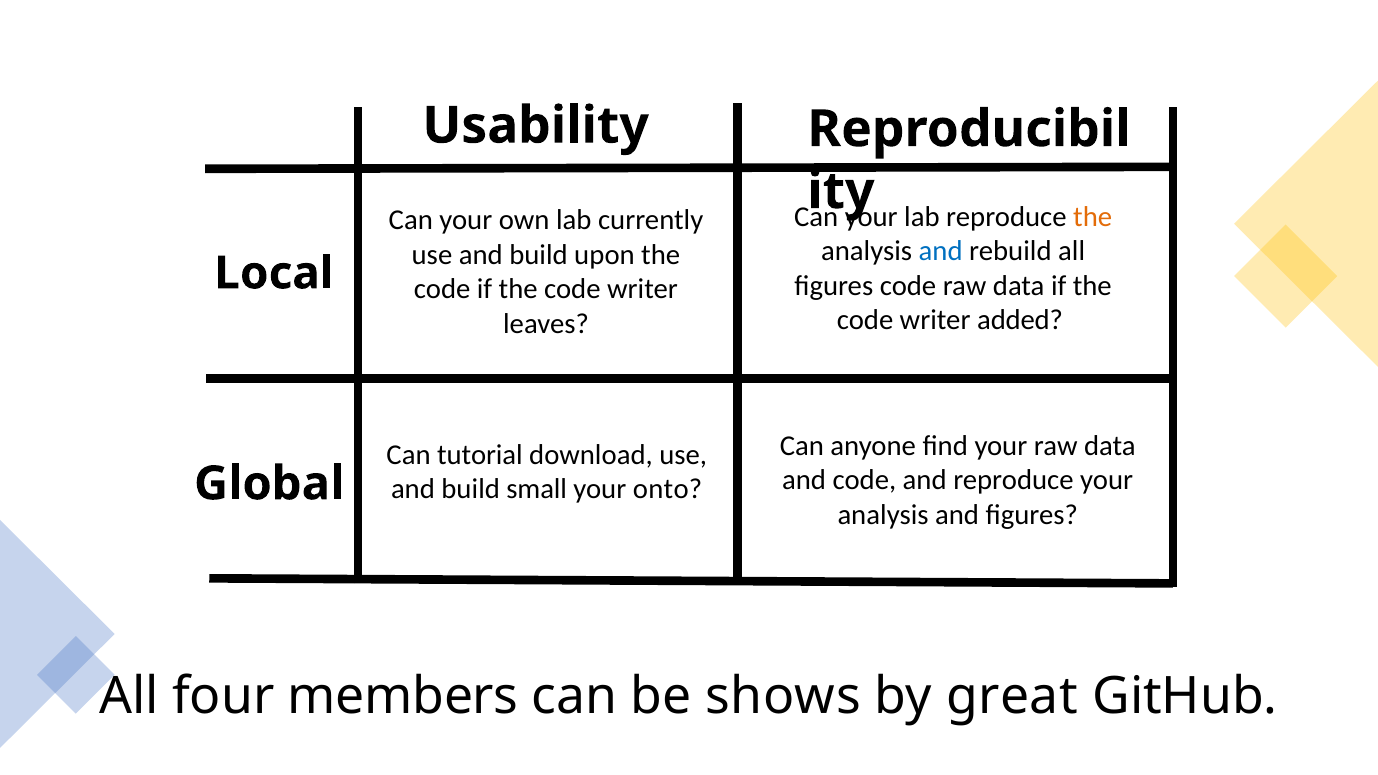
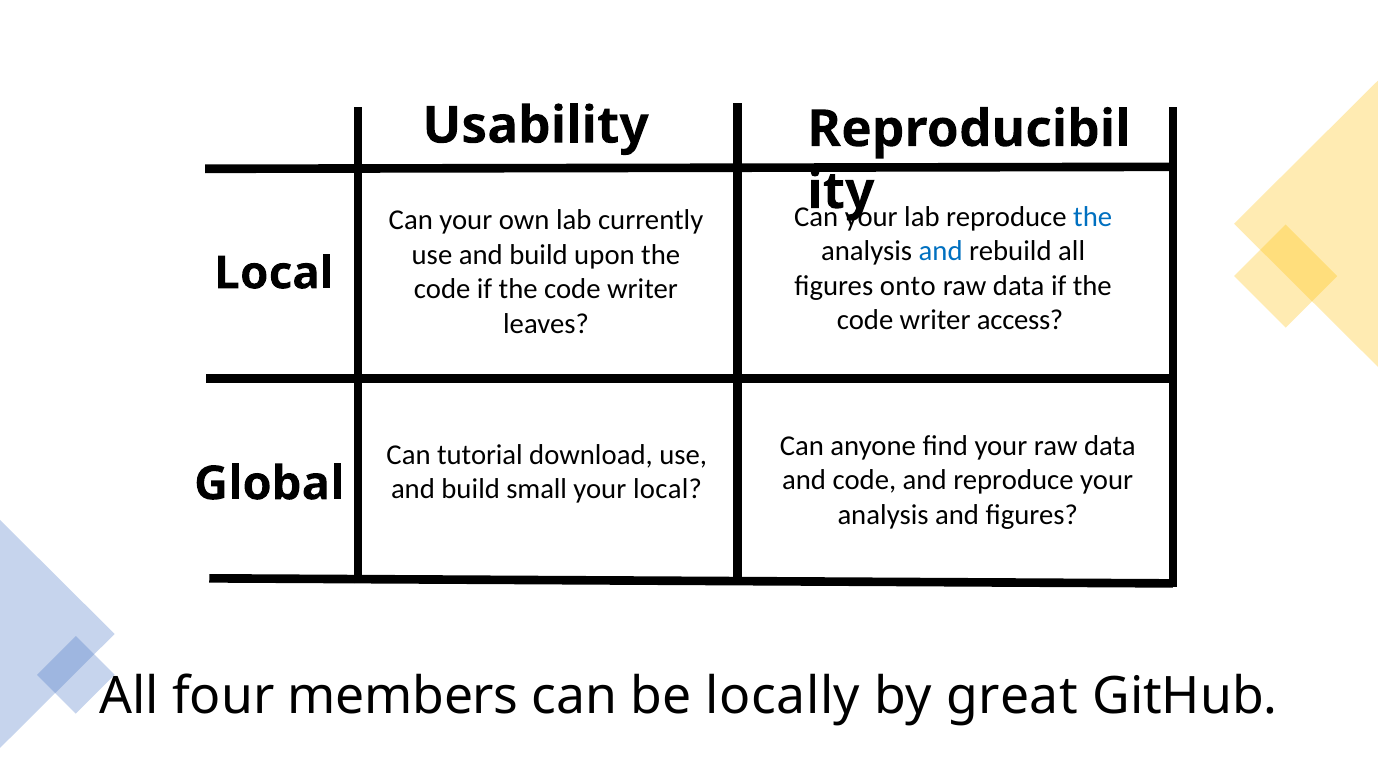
the colour: orange -> blue (1093, 217)
figures code: code -> onto (908, 286)
added: added -> access (1020, 320)
your onto: onto -> local (668, 489)
shows: shows -> locally (783, 697)
